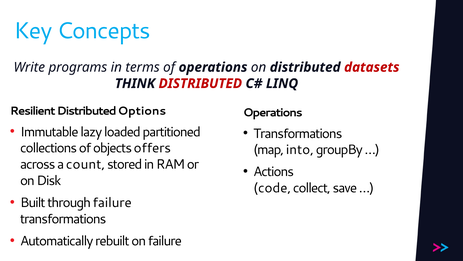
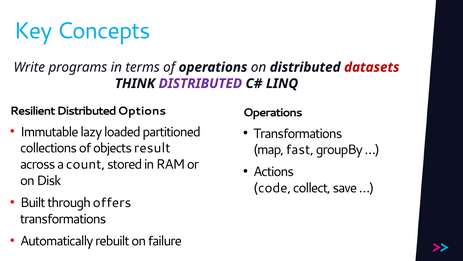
DISTRIBUTED colour: red -> purple (200, 83)
offers: offers -> result (152, 148)
into: into -> fast (300, 149)
through failure: failure -> offers (112, 202)
